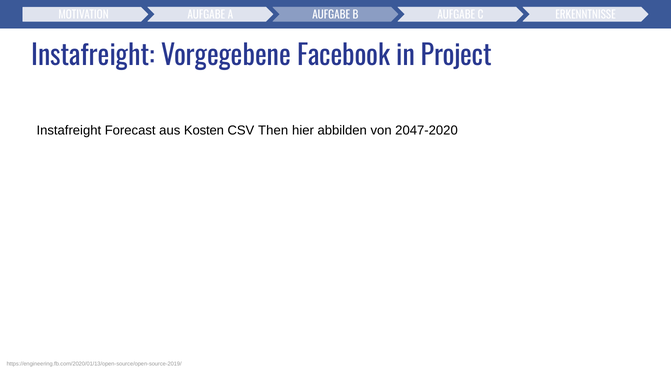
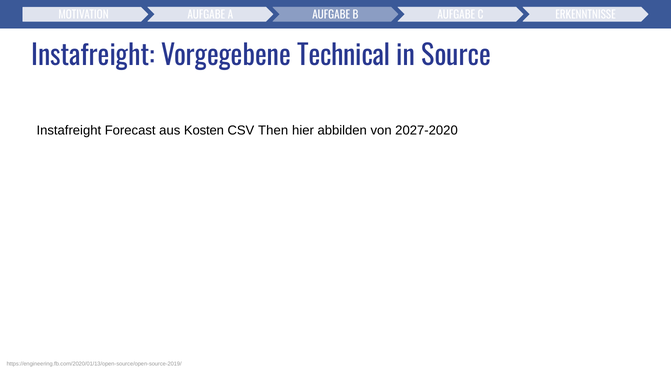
Facebook: Facebook -> Technical (344, 56)
Project: Project -> Source (456, 56)
2047-2020: 2047-2020 -> 2027-2020 (426, 131)
